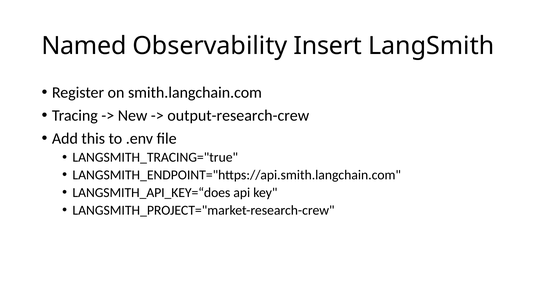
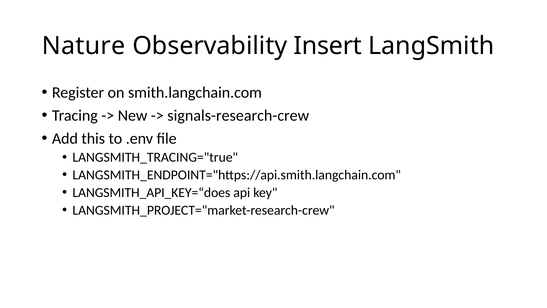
Named: Named -> Nature (84, 46)
output-research-crew: output-research-crew -> signals-research-crew (238, 115)
